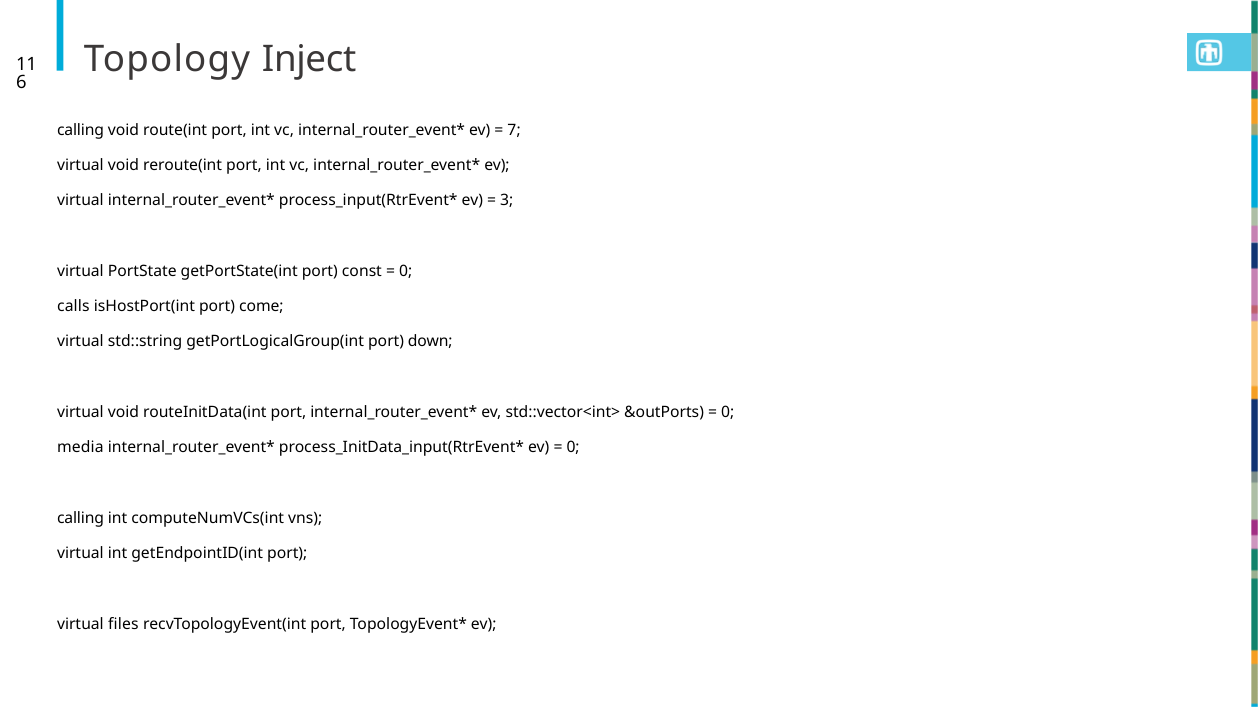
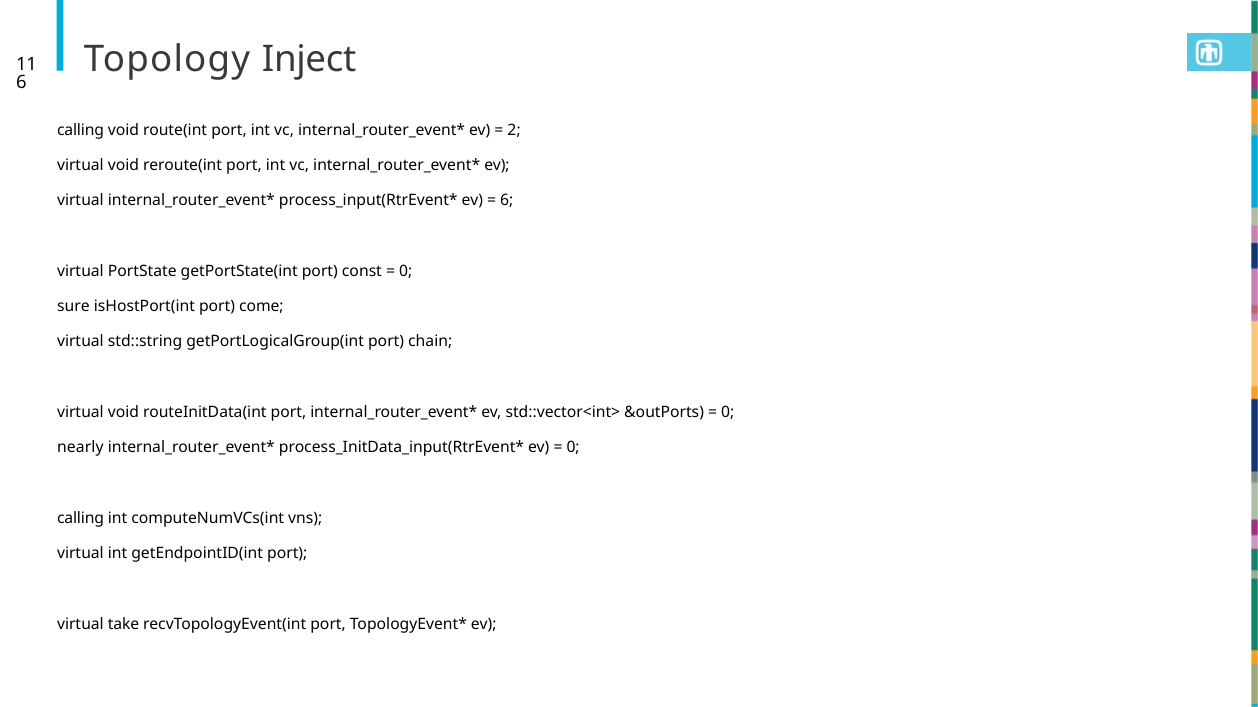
7: 7 -> 2 (514, 130)
3: 3 -> 6 (507, 201)
calls: calls -> sure (73, 307)
down: down -> chain (430, 342)
media: media -> nearly (80, 448)
files: files -> take (123, 625)
